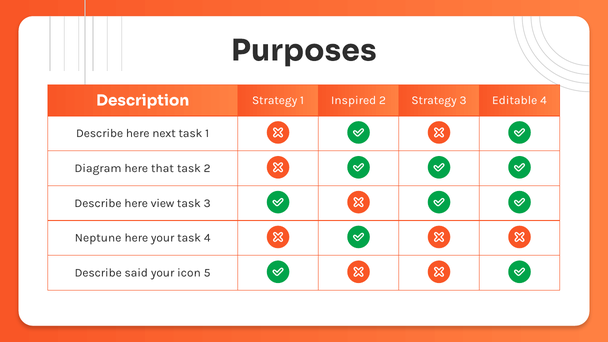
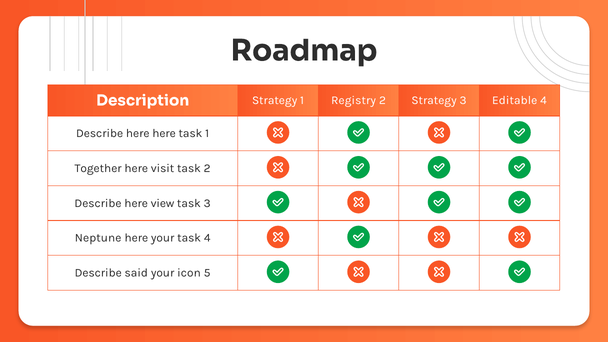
Purposes: Purposes -> Roadmap (304, 51)
Inspired: Inspired -> Registry (354, 100)
here next: next -> here (164, 133)
Diagram: Diagram -> Together (98, 168)
that: that -> visit (163, 168)
